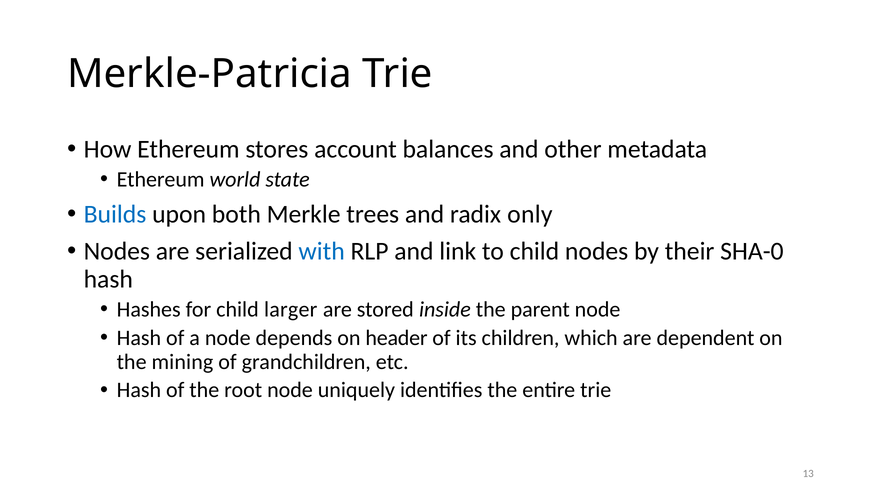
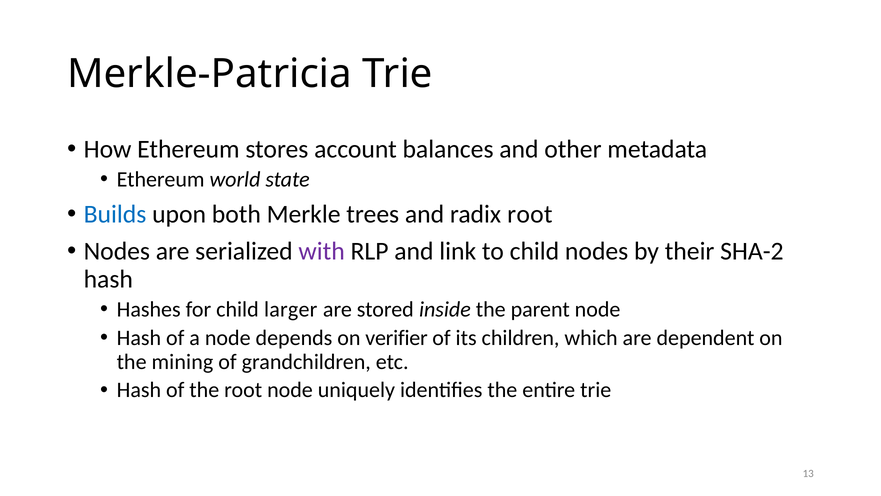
radix only: only -> root (530, 214)
with colour: blue -> purple (322, 251)
SHA-0: SHA-0 -> SHA-2 (752, 251)
header: header -> verifier (397, 338)
